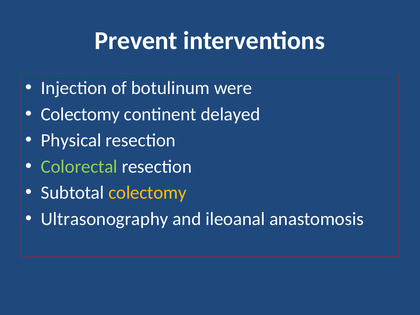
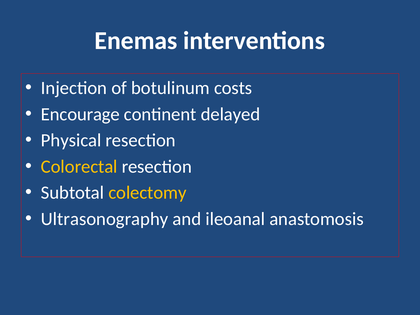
Prevent: Prevent -> Enemas (136, 41)
were: were -> costs (233, 88)
Colectomy: Colectomy -> Encourage (80, 114)
Colorectal colour: light green -> yellow (79, 167)
